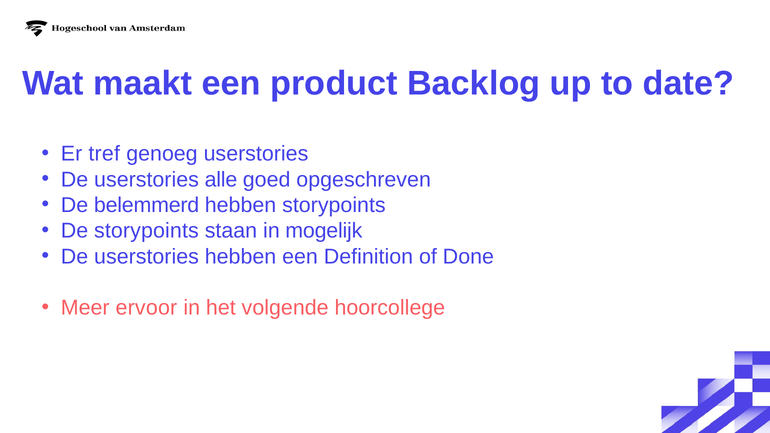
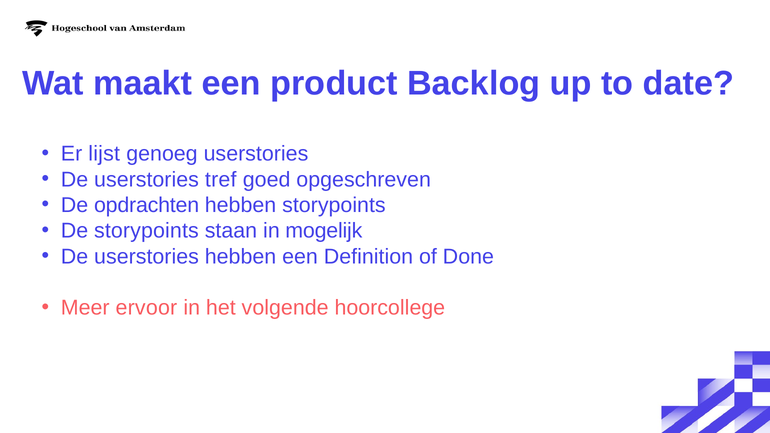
tref: tref -> lijst (104, 154)
alle: alle -> tref (221, 180)
belemmerd: belemmerd -> opdrachten (147, 205)
